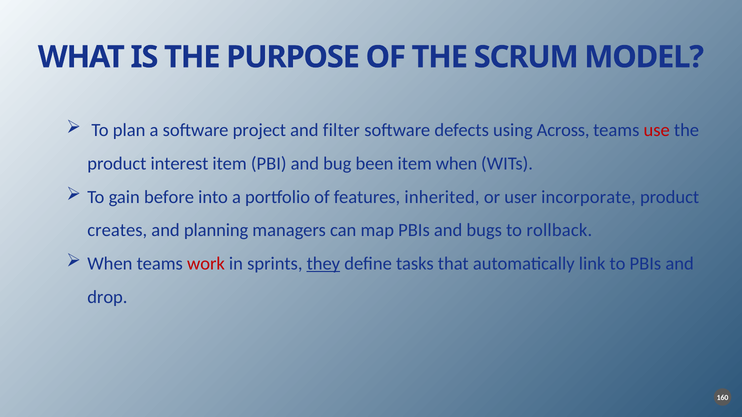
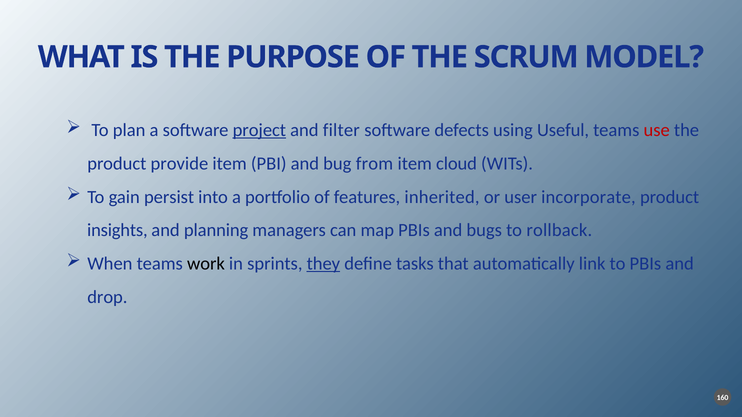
project underline: none -> present (259, 130)
Across: Across -> Useful (563, 130)
interest: interest -> provide (179, 164)
been: been -> from (374, 164)
item when: when -> cloud (457, 164)
before: before -> persist (169, 197)
creates: creates -> insights (117, 230)
work colour: red -> black (206, 264)
